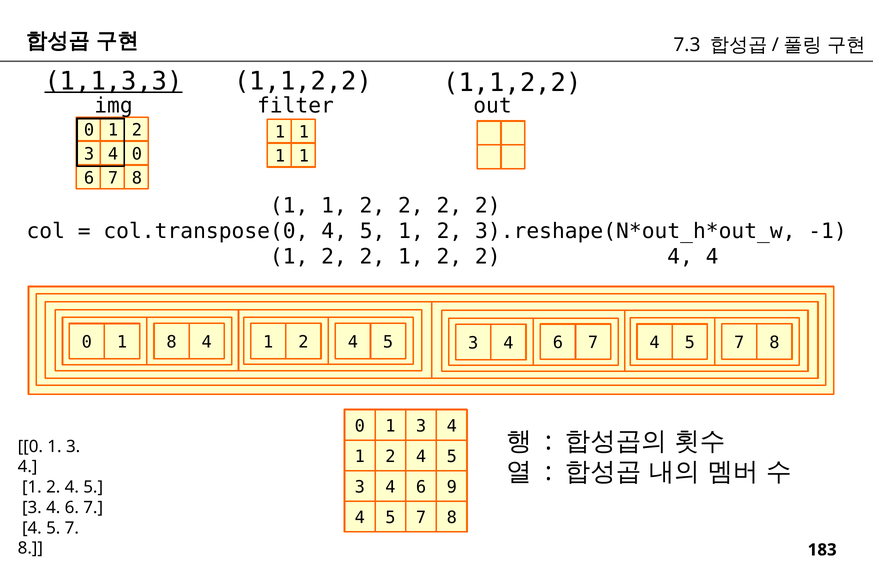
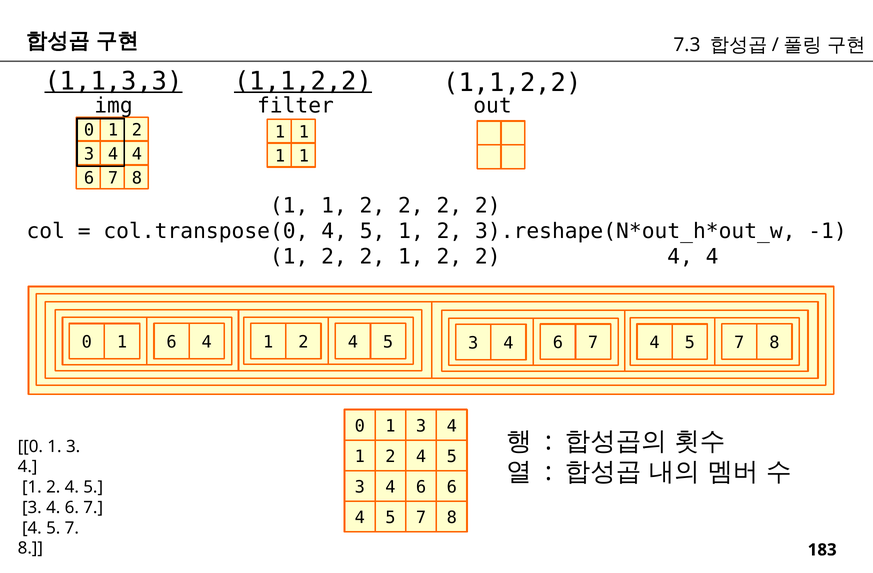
1,1,2,2 underline: none -> present (303, 81)
3 4 0: 0 -> 4 (137, 154)
1 8: 8 -> 6 (172, 342)
6 9: 9 -> 6 (452, 488)
